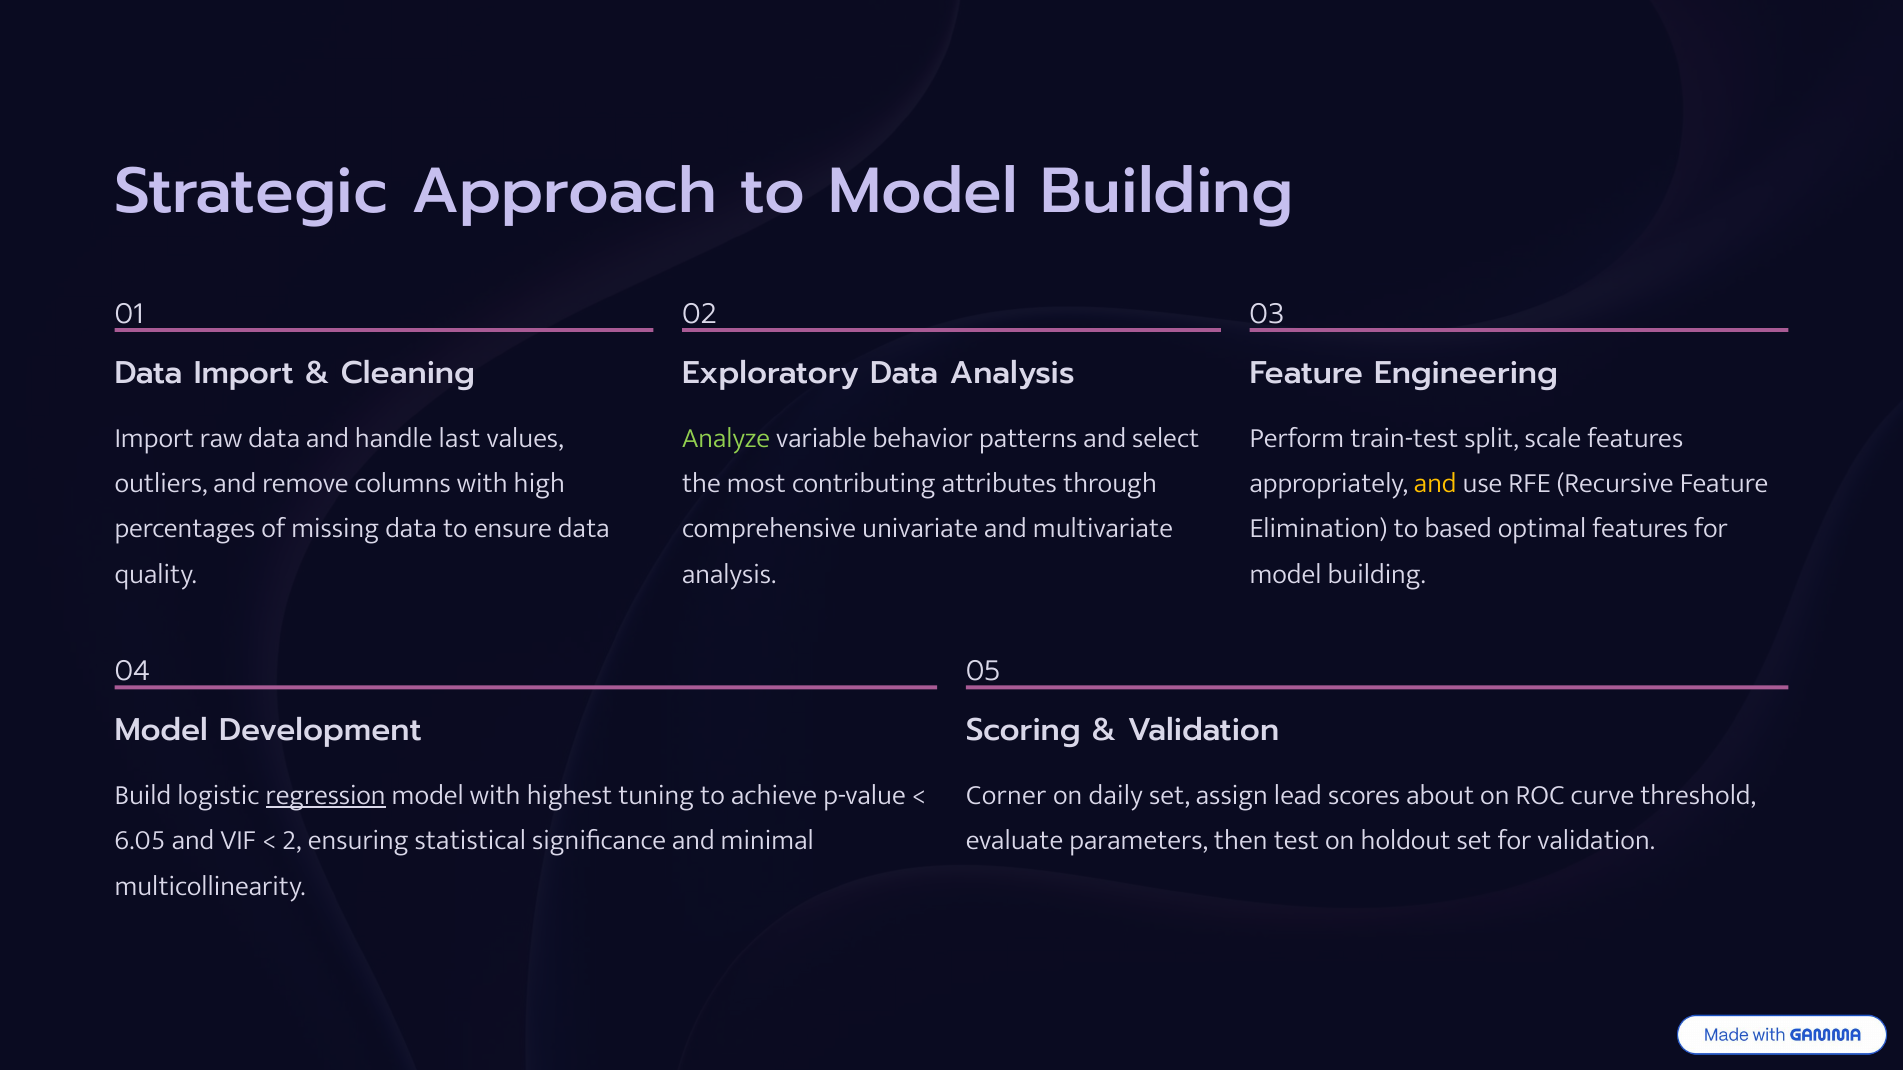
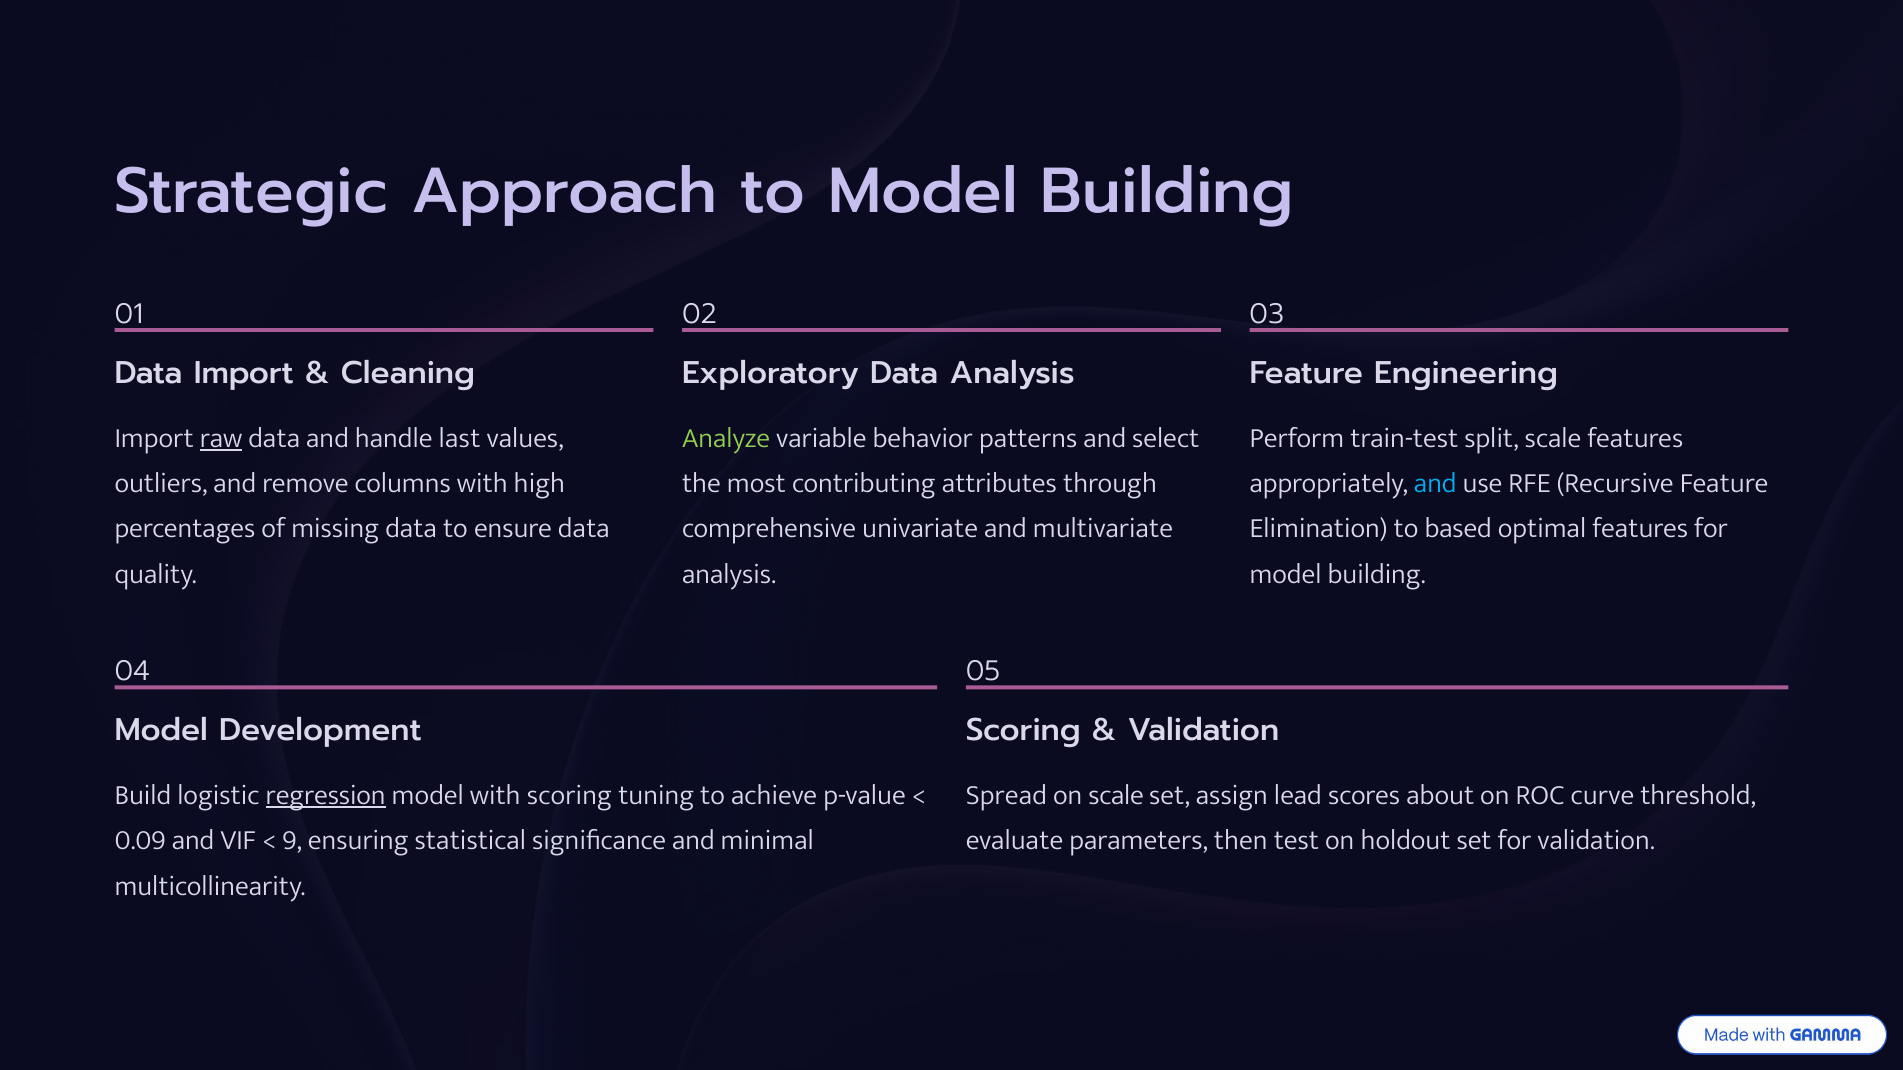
raw underline: none -> present (221, 438)
and colour: yellow -> light blue (1435, 483)
Corner: Corner -> Spread (1006, 795)
on daily: daily -> scale (1116, 795)
with highest: highest -> scoring (569, 795)
6.05: 6.05 -> 0.09 (140, 841)
2: 2 -> 9 (292, 841)
